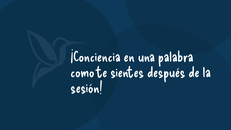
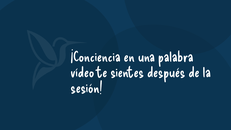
como: como -> vídeo (82, 73)
